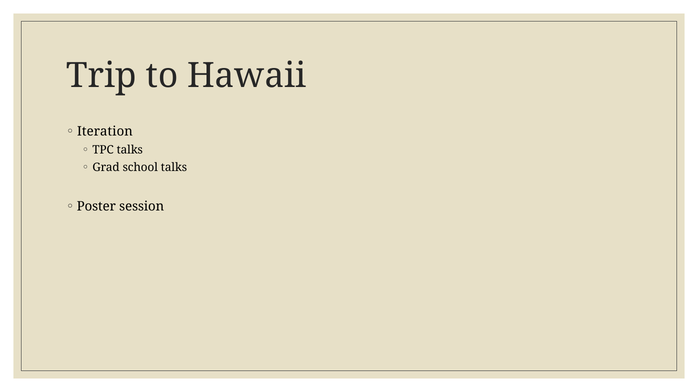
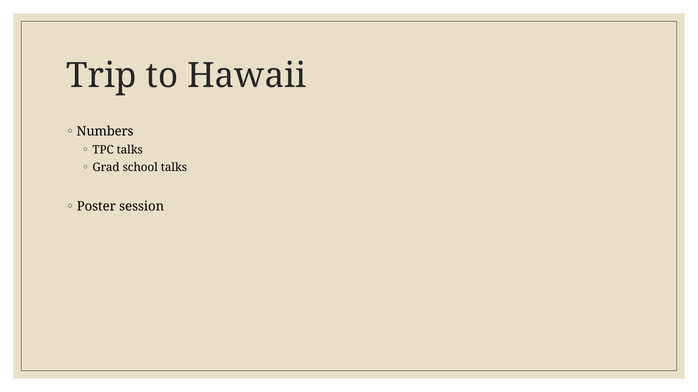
Iteration: Iteration -> Numbers (105, 132)
